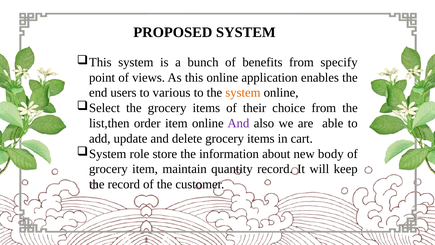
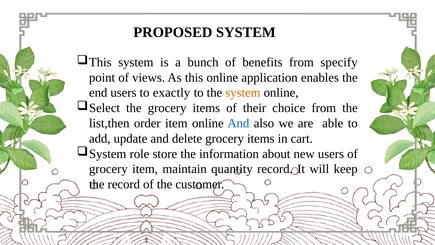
various: various -> exactly (172, 93)
And colour: purple -> blue (238, 123)
new body: body -> users (331, 154)
